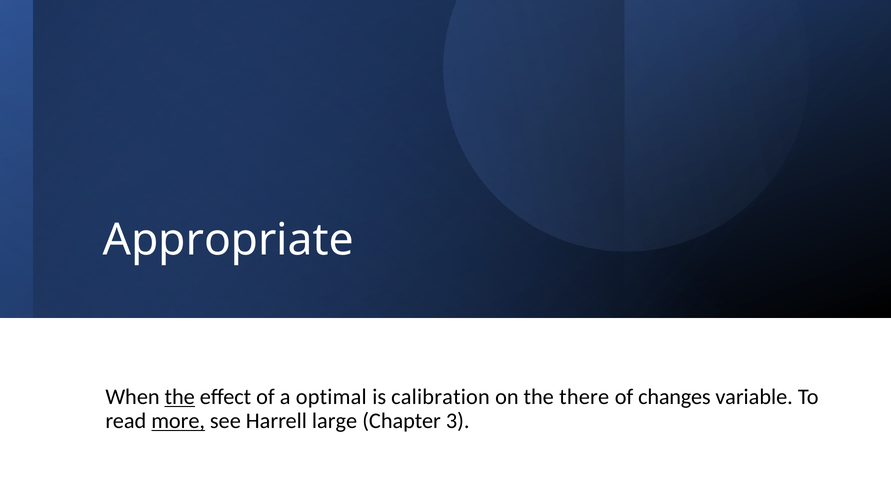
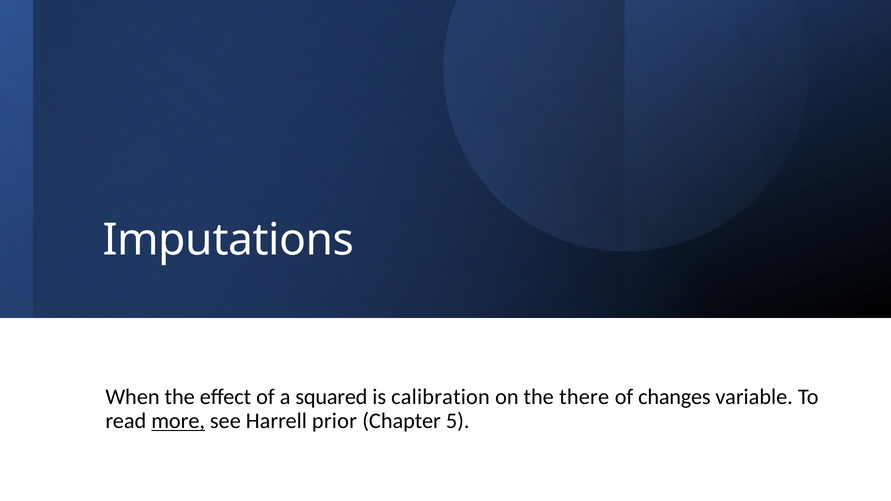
Appropriate: Appropriate -> Imputations (228, 240)
the underline: present -> none (180, 397)
optimal: optimal -> squared (331, 397)
large: large -> prior (334, 421)
3: 3 -> 5 (458, 421)
